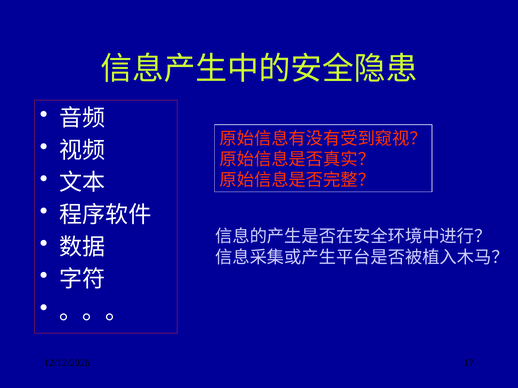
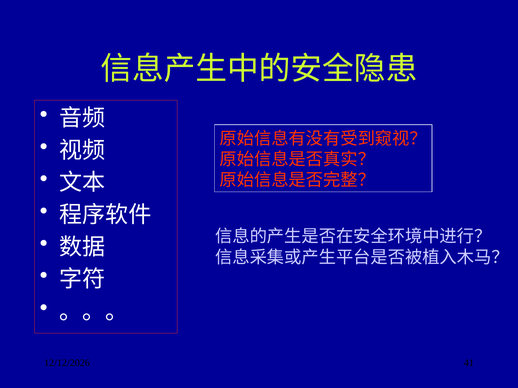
17: 17 -> 41 (469, 363)
